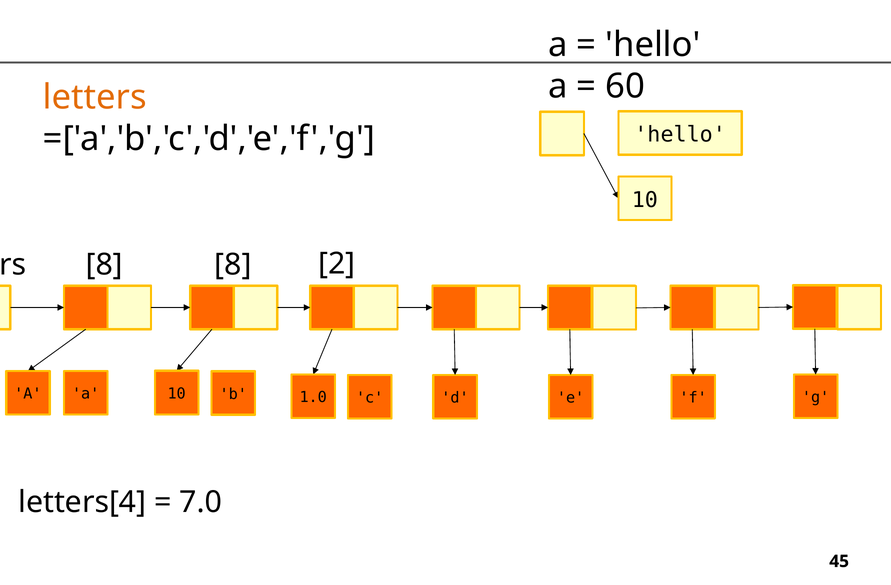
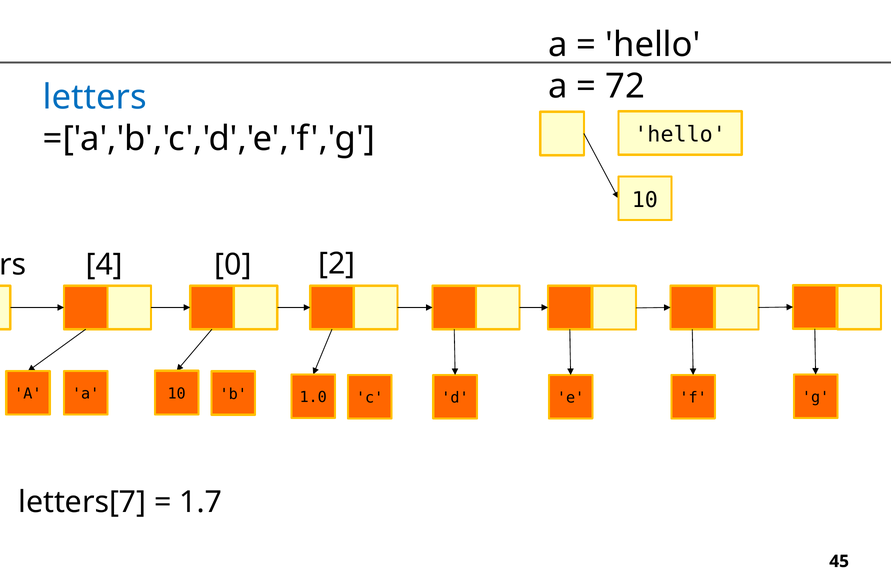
60: 60 -> 72 (625, 86)
letters colour: orange -> blue (95, 97)
8: 8 -> 4 (104, 265)
8: 8 -> 0 (233, 265)
letters[4: letters[4 -> letters[7 (82, 503)
7.0: 7.0 -> 1.7 (201, 503)
